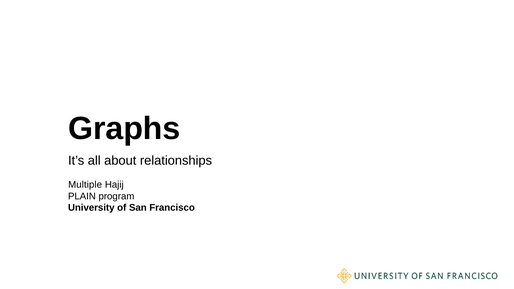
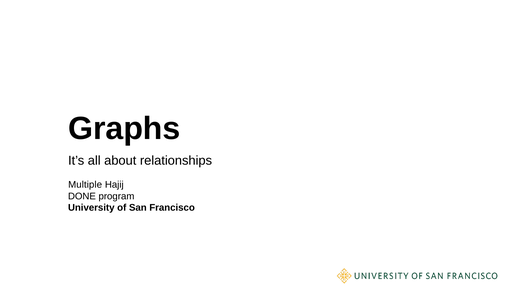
PLAIN: PLAIN -> DONE (82, 196)
